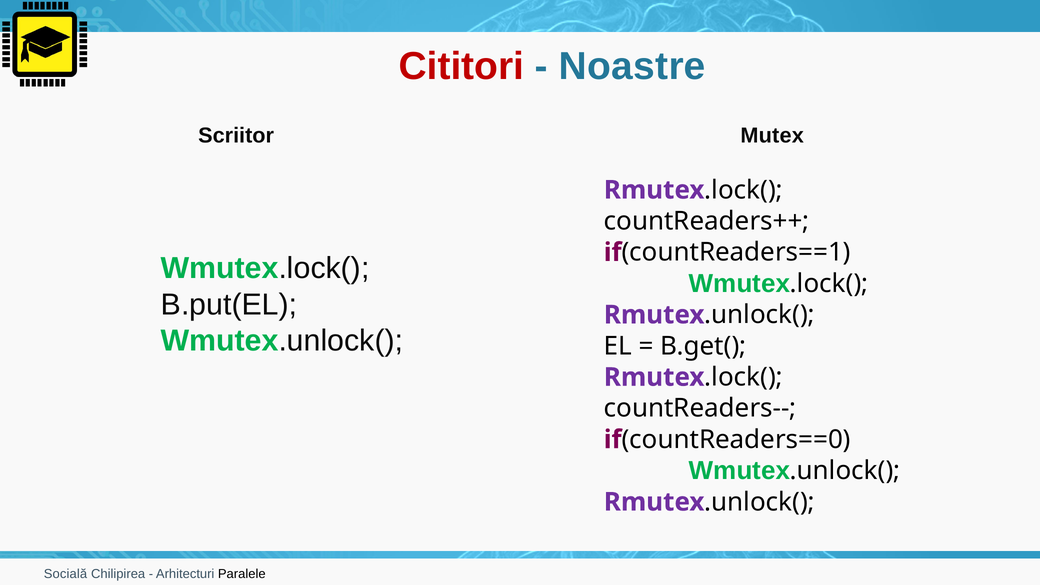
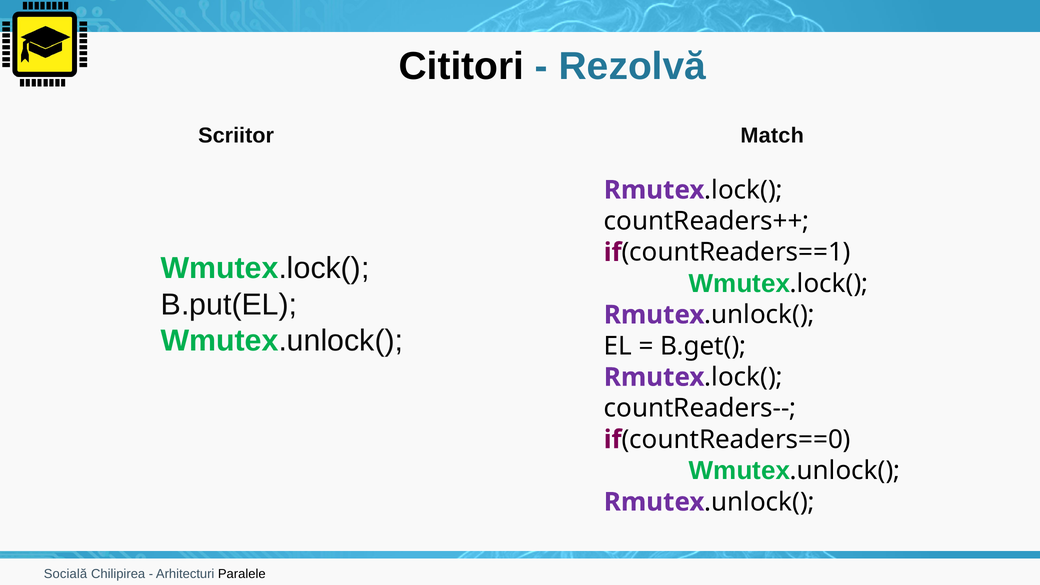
Cititori colour: red -> black (461, 66)
Noastre: Noastre -> Rezolvă (632, 66)
Mutex: Mutex -> Match (772, 135)
